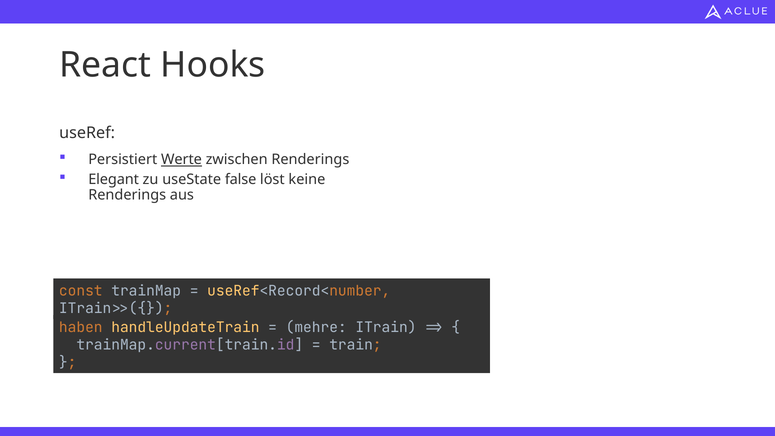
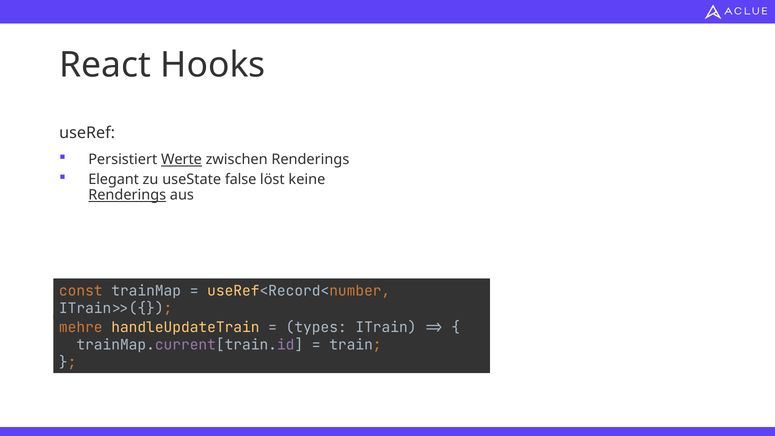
Renderings underline: none -> present (127, 195)
haben: haben -> mehre (81, 328)
mehre: mehre -> types (316, 328)
